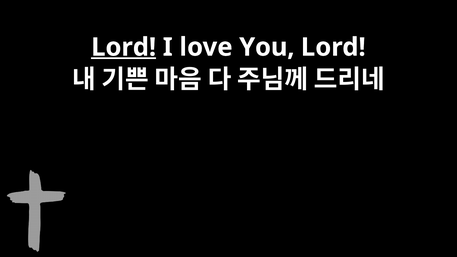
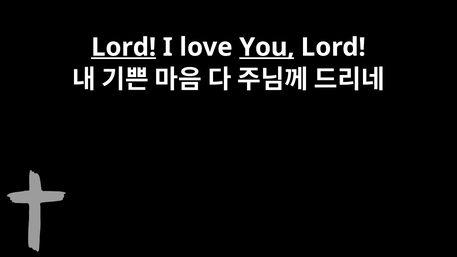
You underline: none -> present (267, 47)
